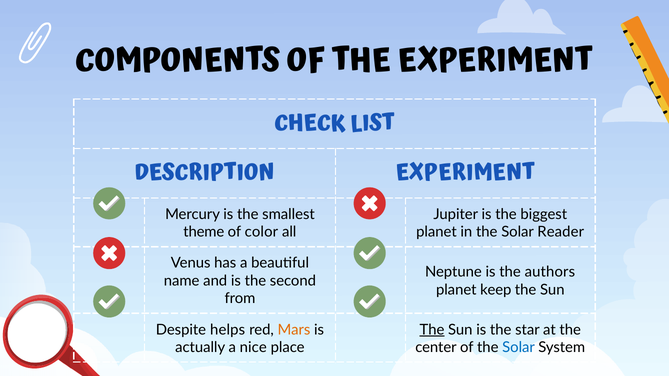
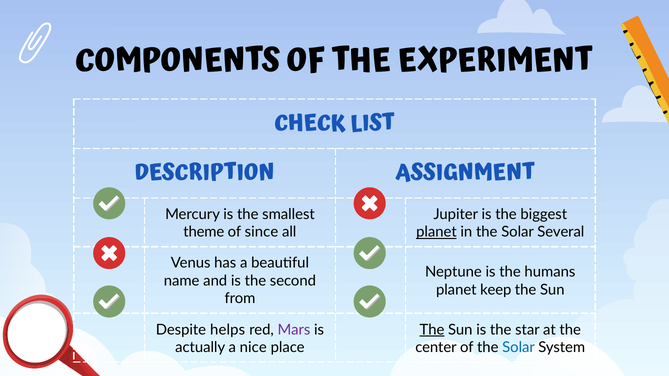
DESCRIPTION EXPERIMENT: EXPERIMENT -> ASSIGNMENT (465, 172)
color: color -> since (261, 232)
planet underline: none -> present (436, 232)
Reader: Reader -> Several (561, 232)
authors: authors -> humans (550, 272)
Mars colour: orange -> purple (294, 330)
